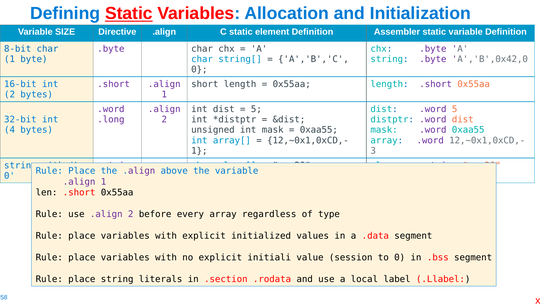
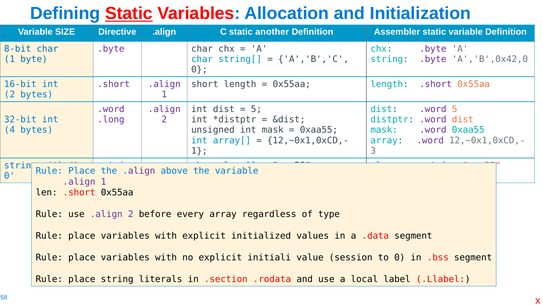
element: element -> another (272, 32)
